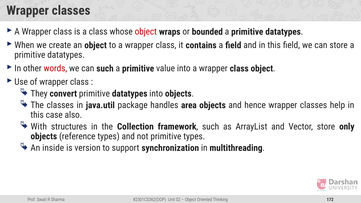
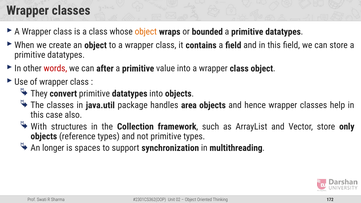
object colour: red -> orange (146, 32)
can such: such -> after (105, 68)
inside: inside -> longer (53, 148)
version: version -> spaces (87, 148)
